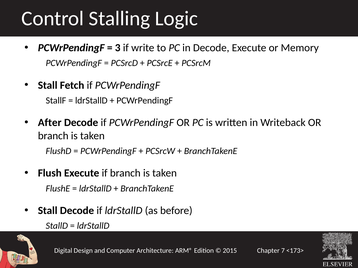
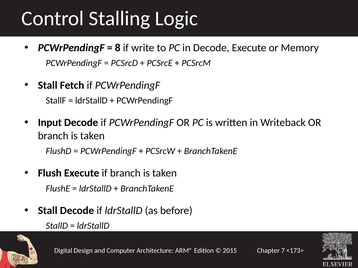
3: 3 -> 8 (118, 48)
After: After -> Input (50, 123)
